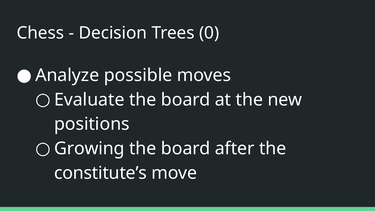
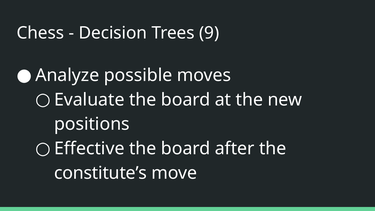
0: 0 -> 9 (209, 33)
Growing: Growing -> Effective (89, 148)
